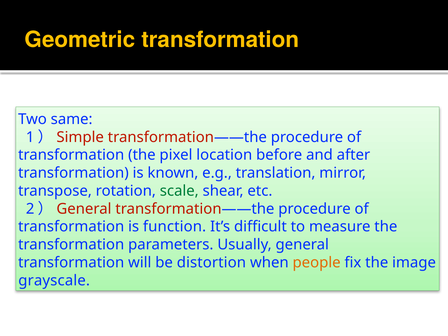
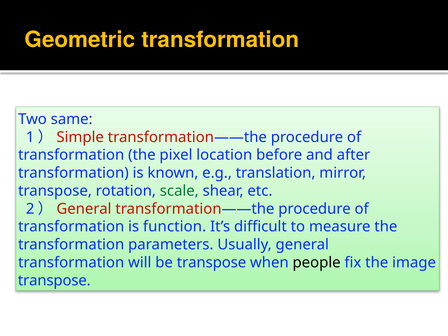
be distortion: distortion -> transpose (212, 263)
people colour: orange -> black (317, 263)
grayscale: grayscale -> transpose (54, 280)
